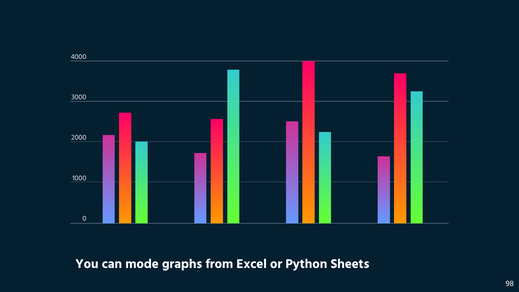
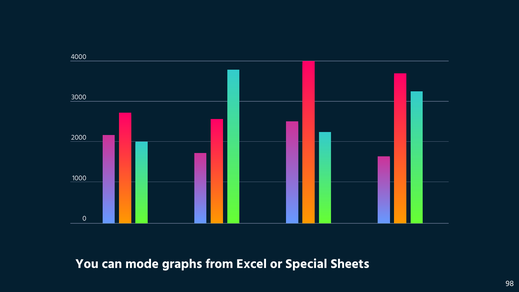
Python: Python -> Special (306, 264)
